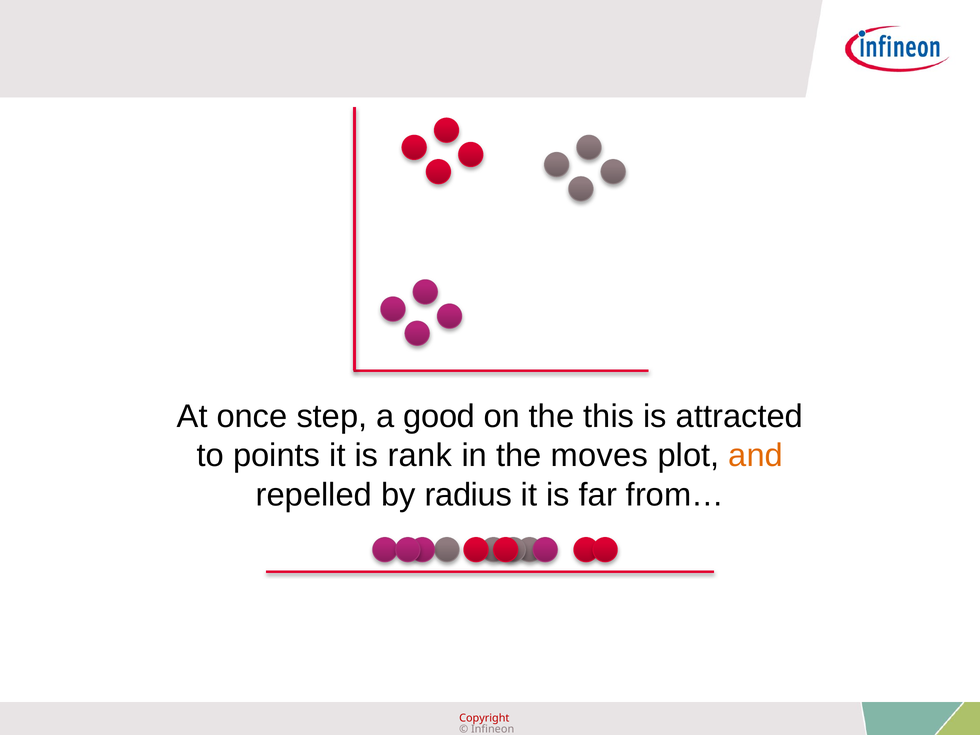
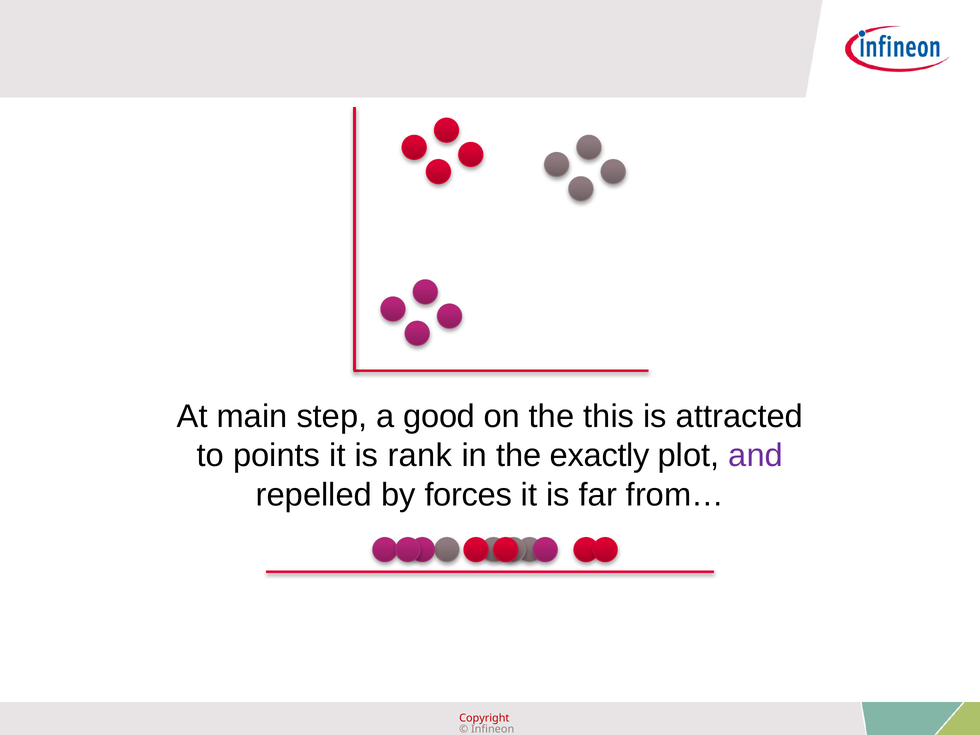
once: once -> main (252, 416)
moves: moves -> exactly (600, 456)
and colour: orange -> purple (756, 456)
radius: radius -> forces (468, 495)
